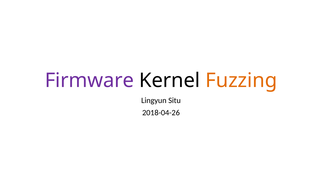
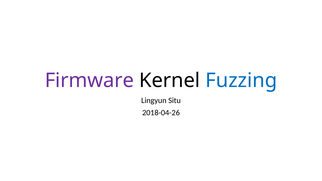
Fuzzing colour: orange -> blue (241, 80)
